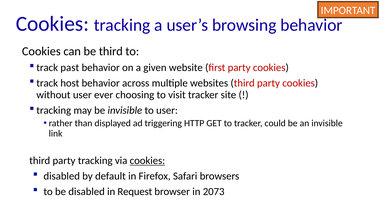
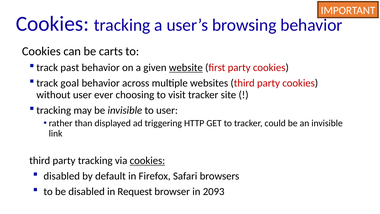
be third: third -> carts (111, 51)
website underline: none -> present (186, 68)
host: host -> goal (70, 83)
2073: 2073 -> 2093 (214, 191)
